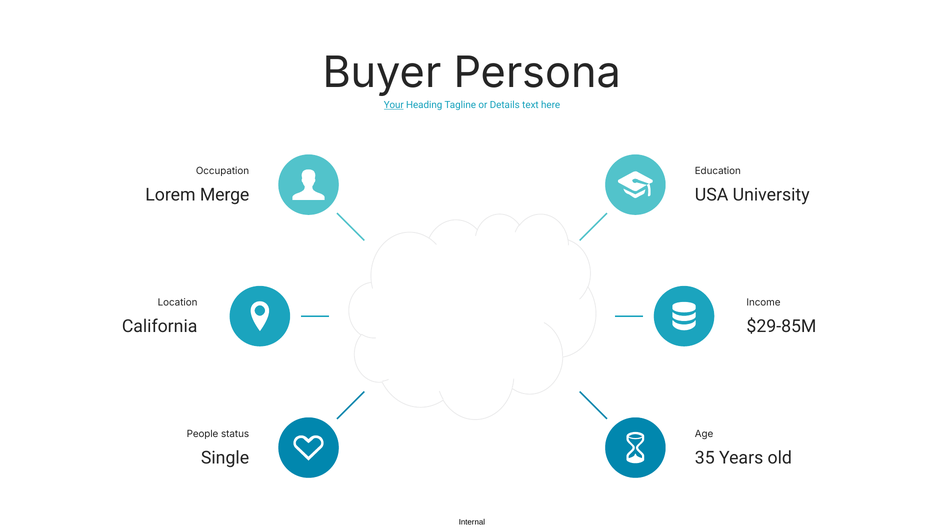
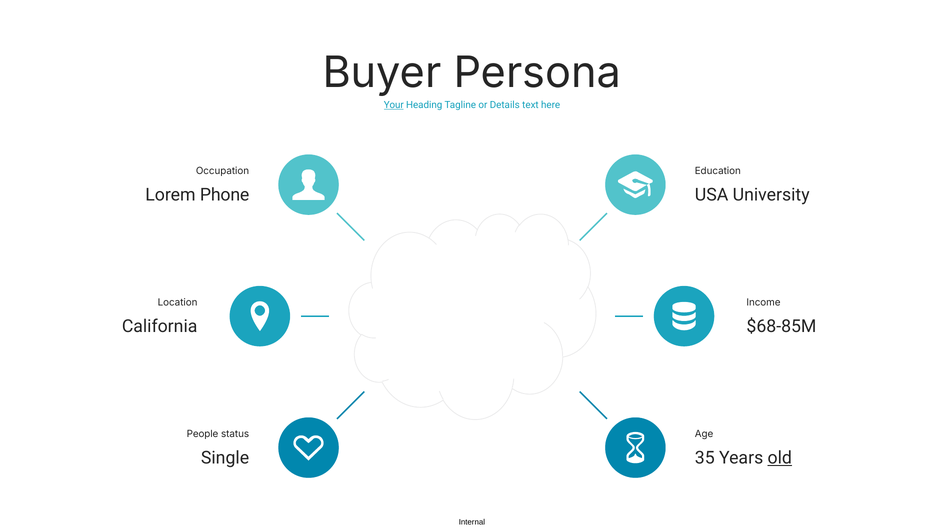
Merge: Merge -> Phone (225, 195)
$29-85M: $29-85M -> $68-85M (781, 327)
old underline: none -> present (780, 458)
